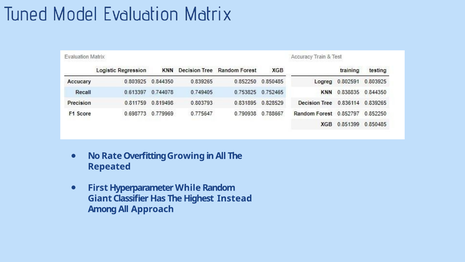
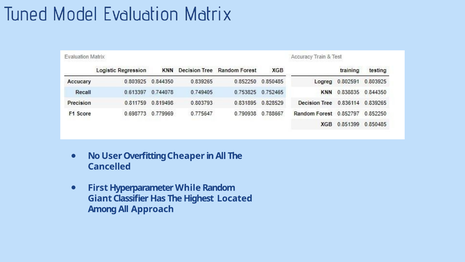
Rate: Rate -> User (112, 156)
Growing: Growing -> Cheaper (186, 156)
Repeated: Repeated -> Cancelled (109, 166)
Instead: Instead -> Located (235, 198)
